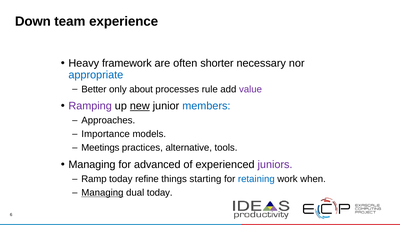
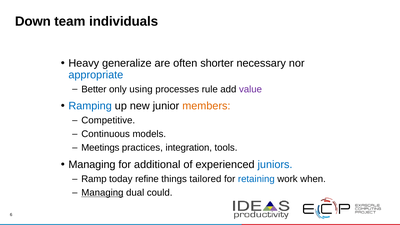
experience: experience -> individuals (124, 21)
framework: framework -> generalize (127, 63)
about: about -> using (141, 89)
Ramping colour: purple -> blue (90, 106)
new underline: present -> none (140, 106)
members colour: blue -> orange (206, 106)
Approaches: Approaches -> Competitive (108, 120)
Importance: Importance -> Continuous (106, 134)
alternative: alternative -> integration (189, 148)
advanced: advanced -> additional (157, 165)
juniors colour: purple -> blue (275, 165)
starting: starting -> tailored (205, 179)
dual today: today -> could (160, 193)
